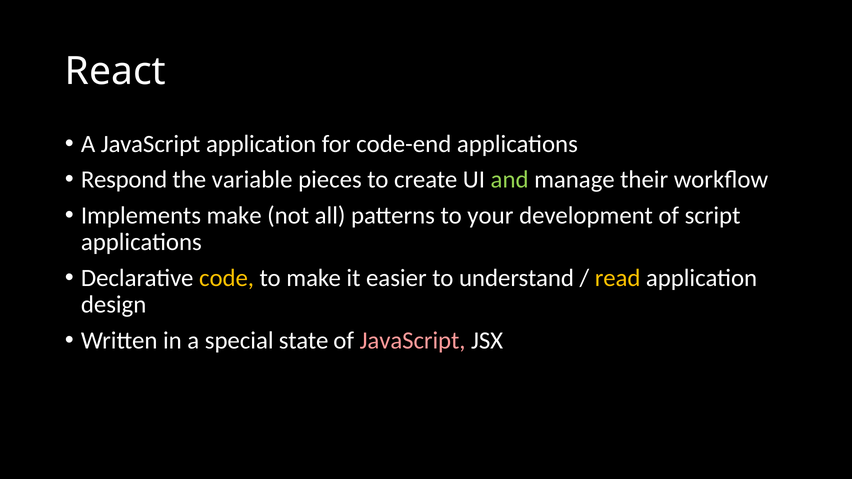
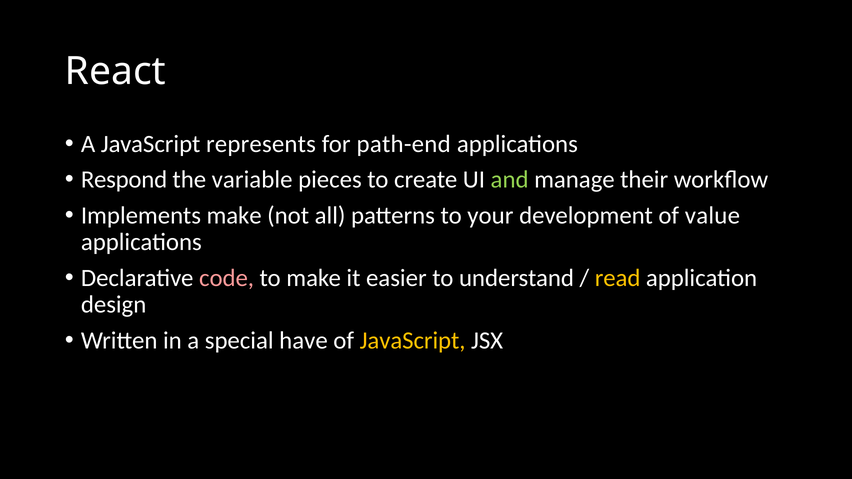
JavaScript application: application -> represents (261, 144)
code-end: code-end -> path-end (404, 144)
script: script -> value (712, 215)
code colour: yellow -> pink (227, 278)
state: state -> have (303, 341)
JavaScript colour: pink -> yellow (413, 341)
